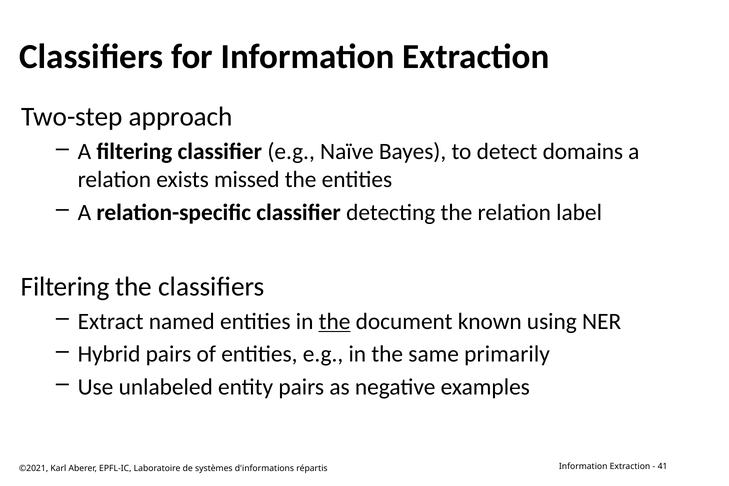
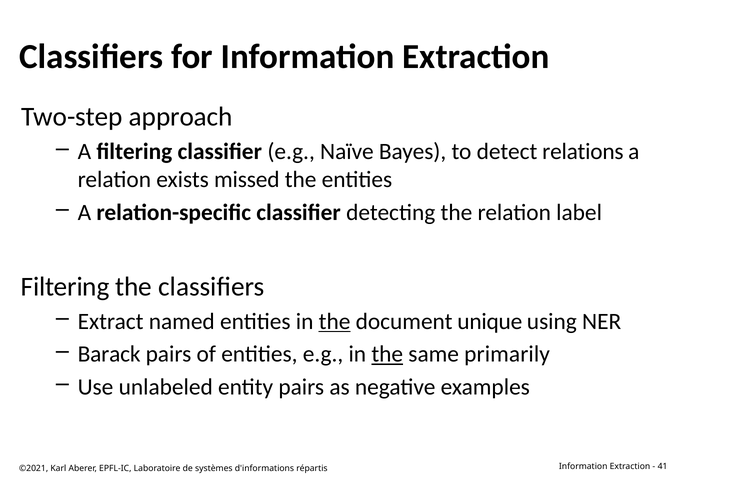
domains: domains -> relations (583, 152)
known: known -> unique (490, 322)
Hybrid: Hybrid -> Barack (109, 354)
the underline: none -> present (387, 354)
